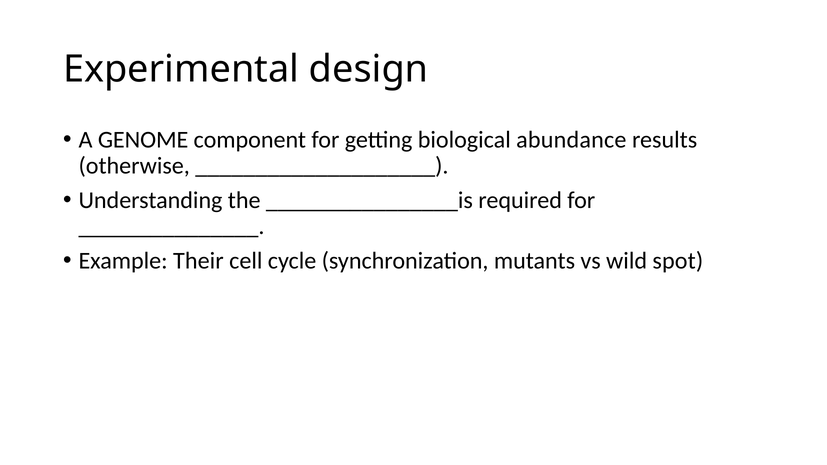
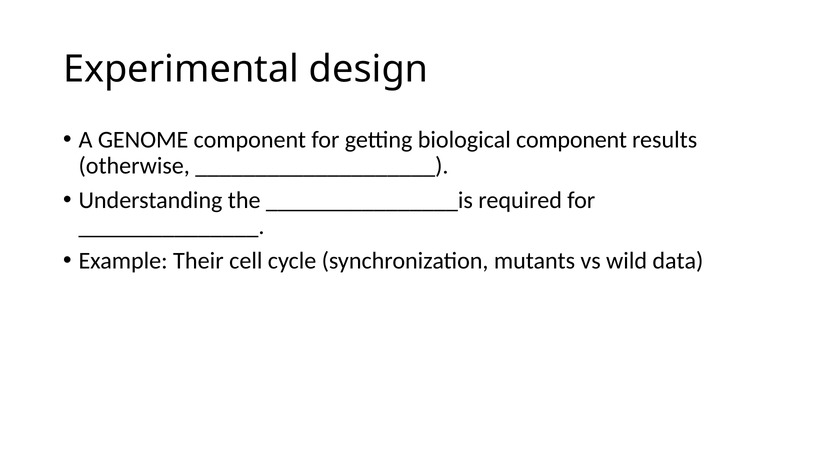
biological abundance: abundance -> component (572, 140)
spot: spot -> data (678, 261)
